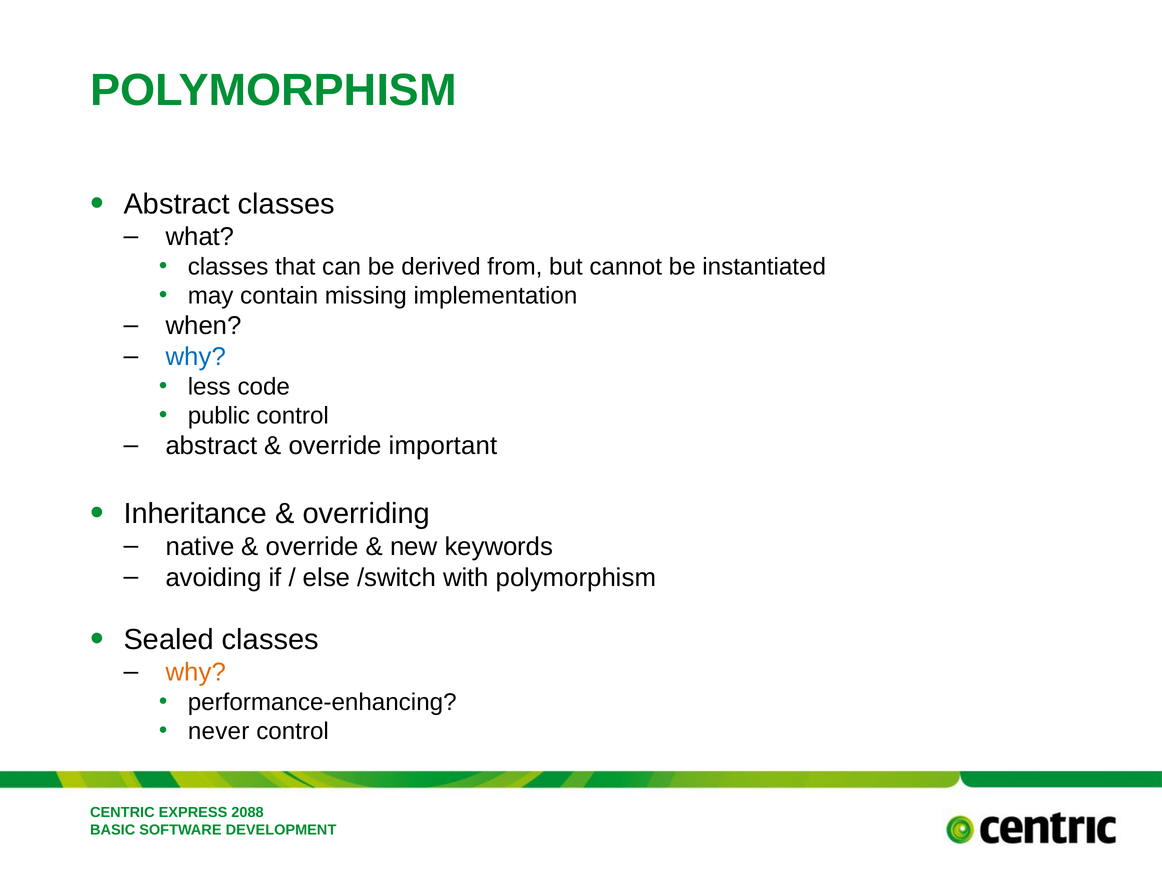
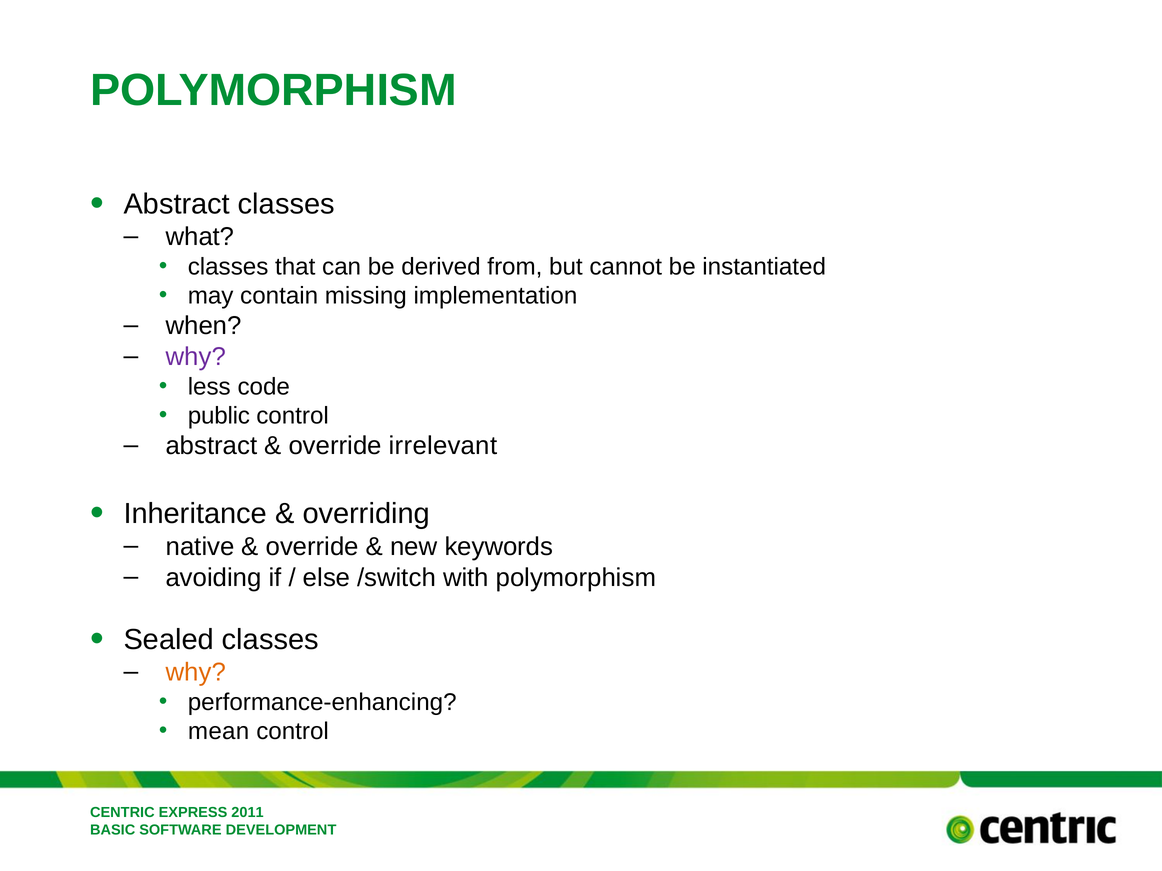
why colour: blue -> purple (196, 357)
important: important -> irrelevant (443, 446)
never: never -> mean (219, 732)
2088: 2088 -> 2011 (248, 813)
